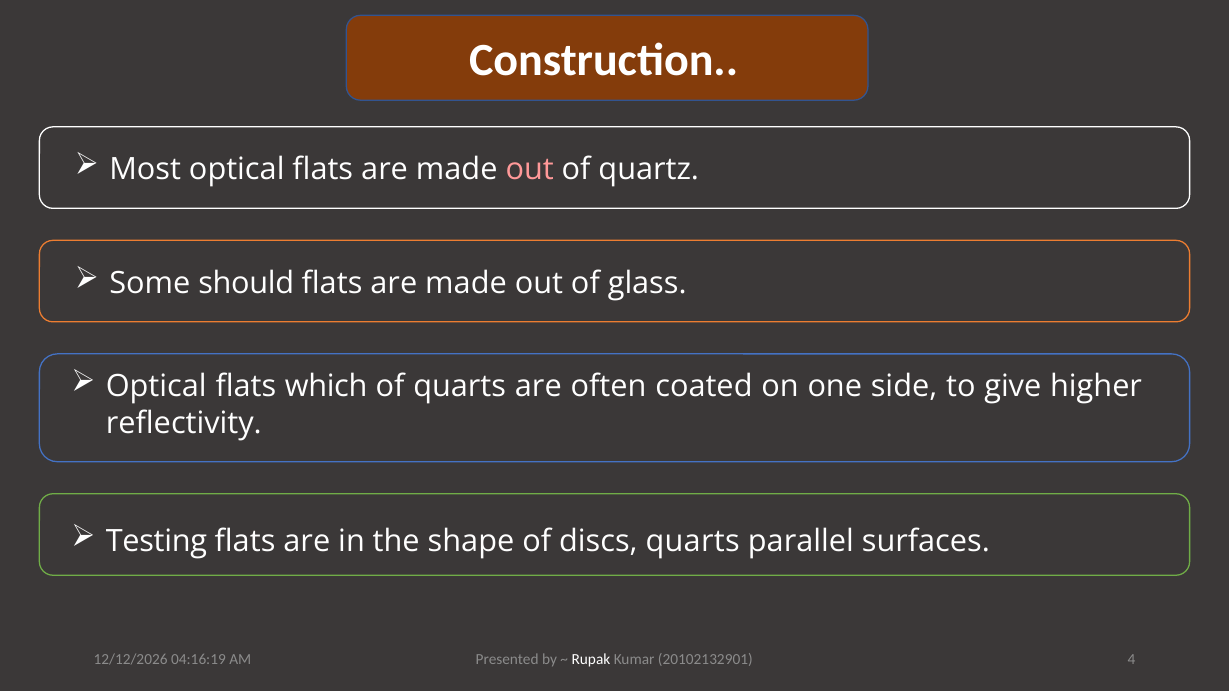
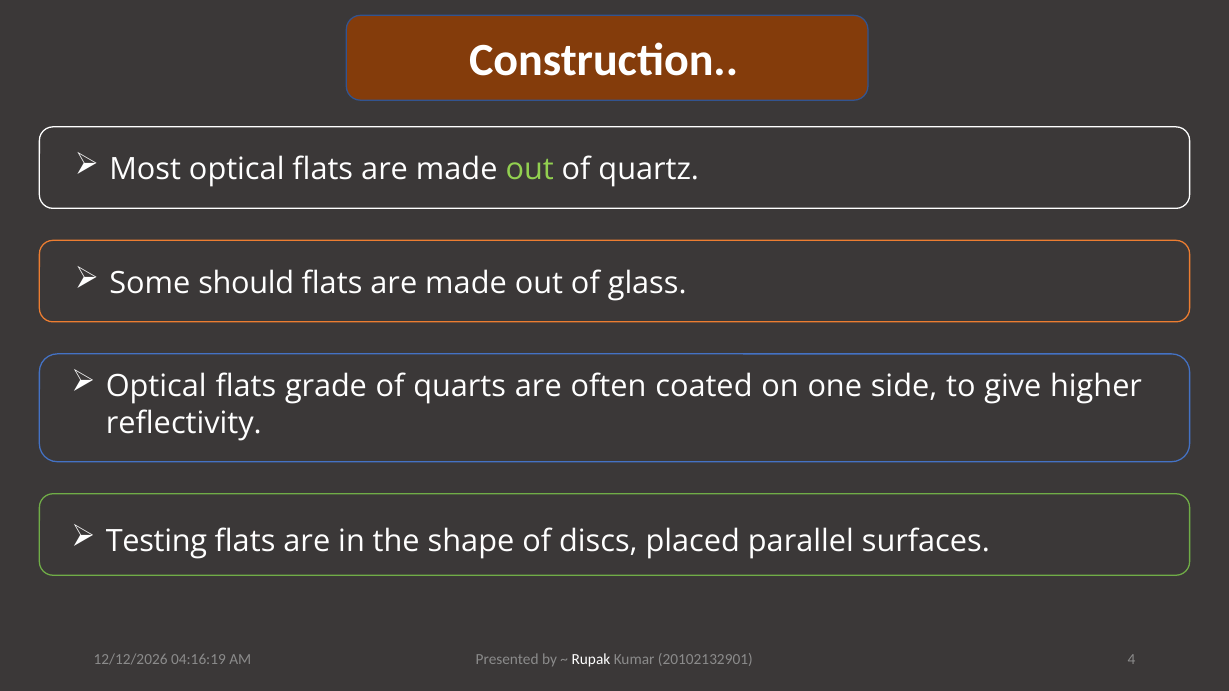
out colour: pink -> light green (530, 169)
which: which -> grade (326, 386)
discs quarts: quarts -> placed (693, 542)
